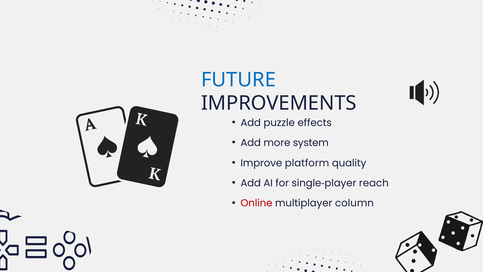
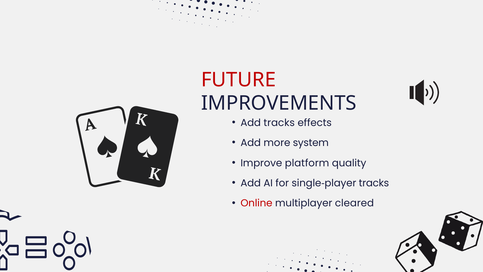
FUTURE colour: blue -> red (239, 80)
Add puzzle: puzzle -> tracks (279, 123)
reach: reach -> tracks (374, 183)
column: column -> cleared (354, 203)
